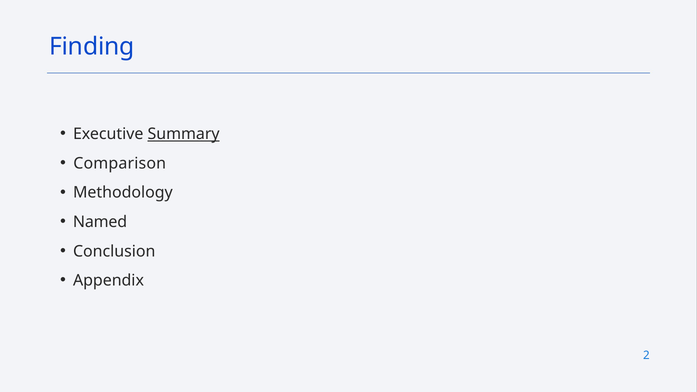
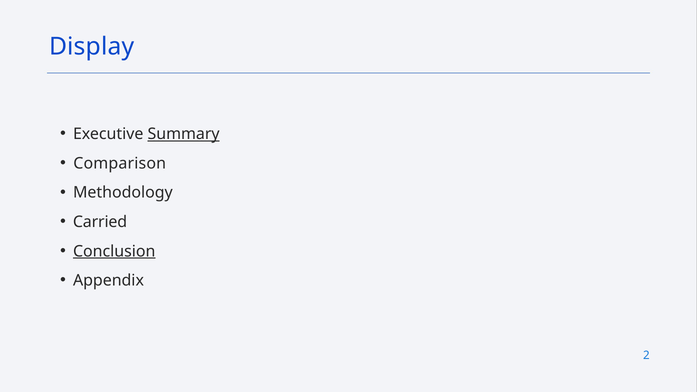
Finding: Finding -> Display (92, 47)
Named: Named -> Carried (100, 222)
Conclusion underline: none -> present (114, 251)
